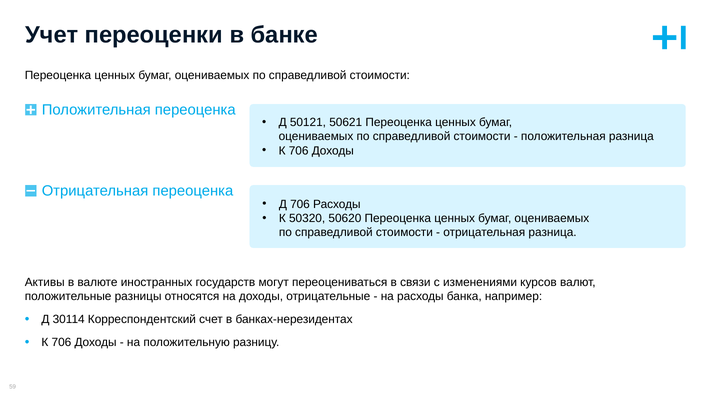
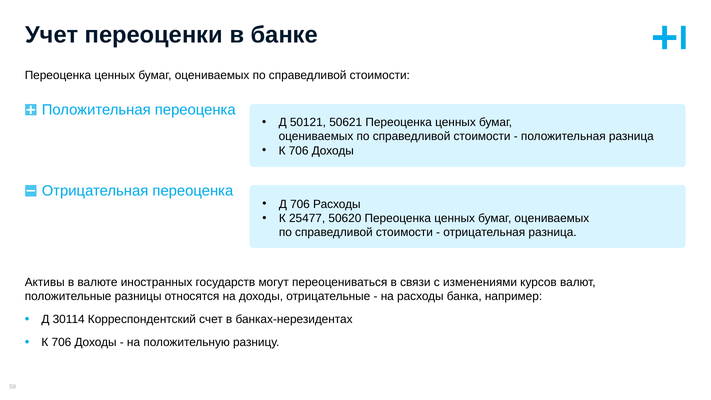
50320: 50320 -> 25477 (307, 218)
